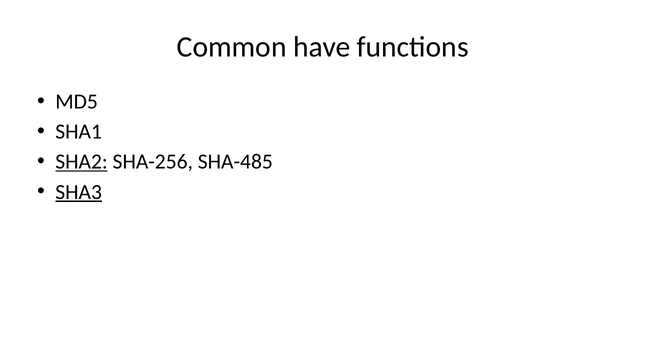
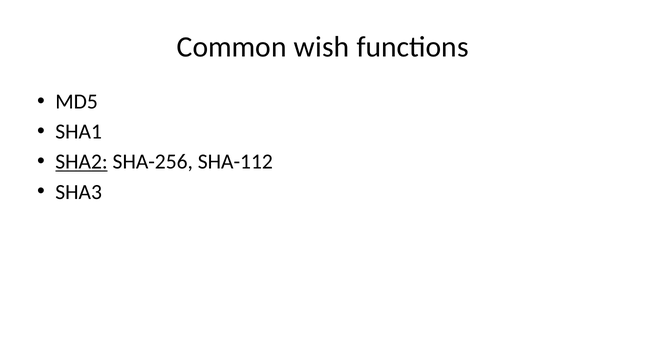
have: have -> wish (322, 47)
SHA-485: SHA-485 -> SHA-112 (235, 162)
SHA3 underline: present -> none (79, 192)
